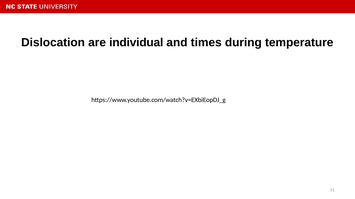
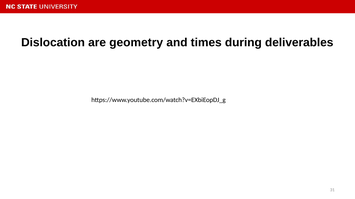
individual: individual -> geometry (136, 43)
temperature: temperature -> deliverables (299, 43)
